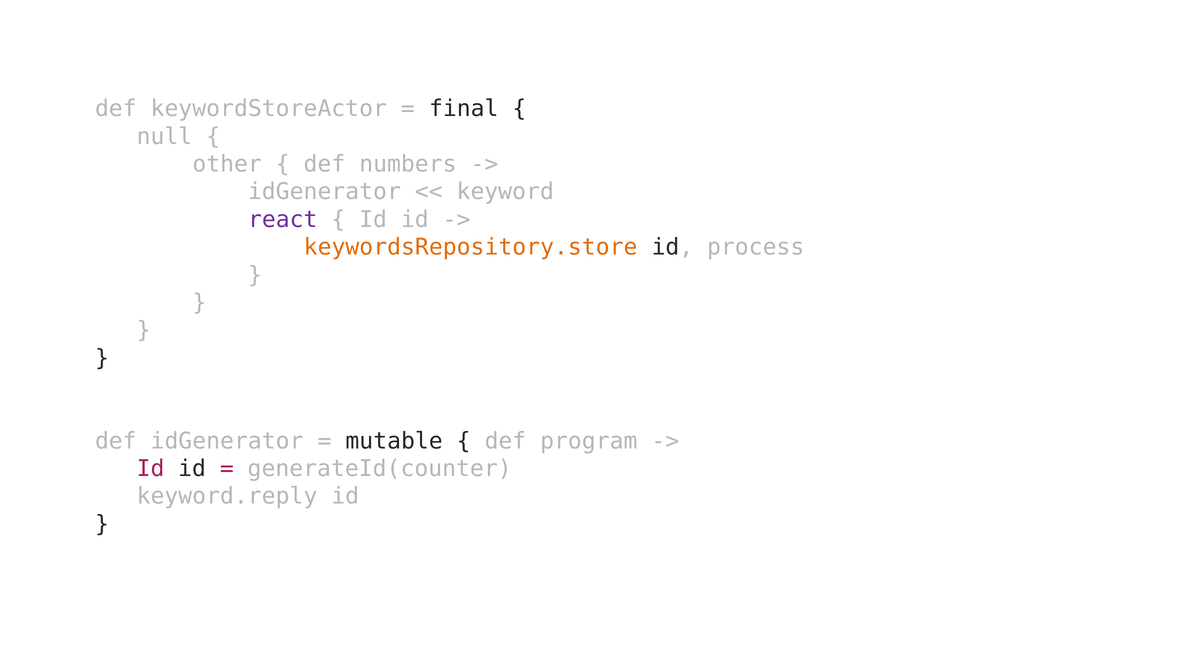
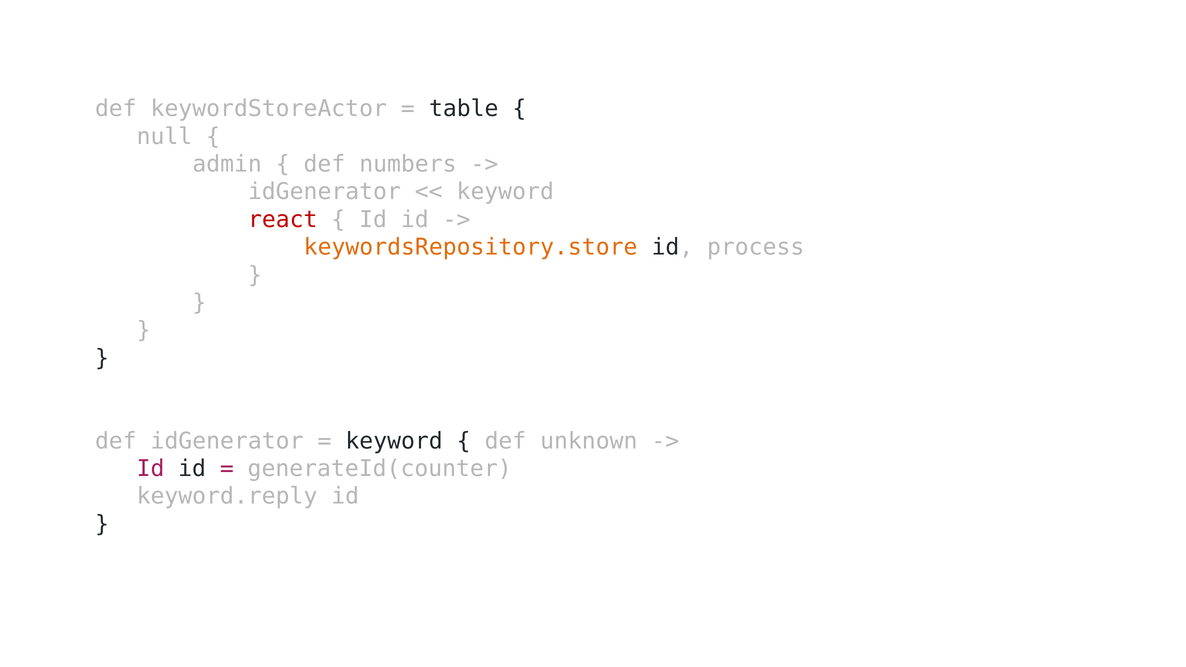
final: final -> table (464, 109)
other: other -> admin (227, 164)
react colour: purple -> red (283, 220)
mutable: mutable -> keyword (394, 441)
program: program -> unknown (589, 441)
